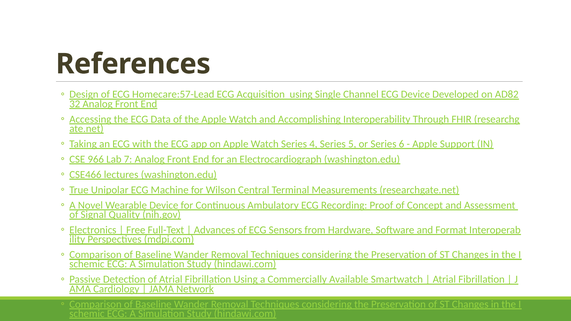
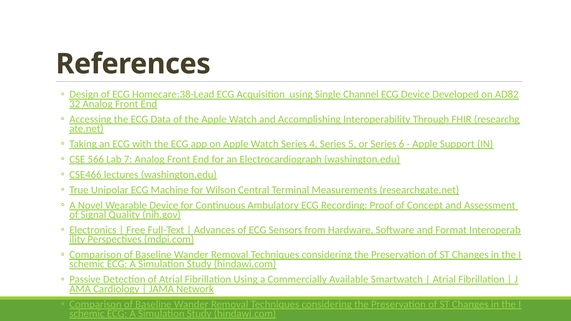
Homecare:57-Lead: Homecare:57-Lead -> Homecare:38-Lead (173, 94)
966: 966 -> 566 (96, 159)
